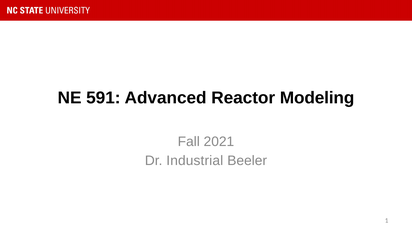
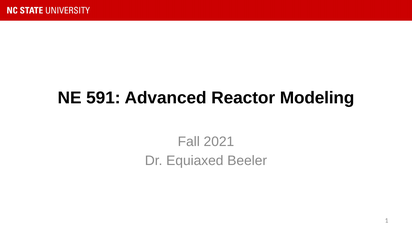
Industrial: Industrial -> Equiaxed (195, 161)
